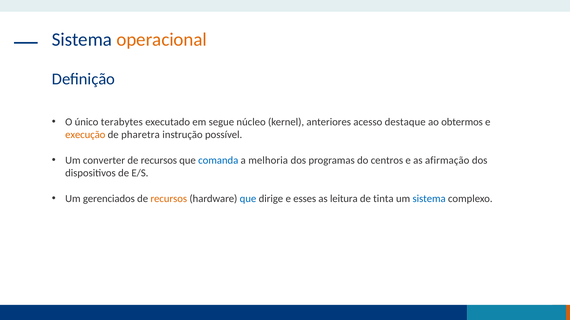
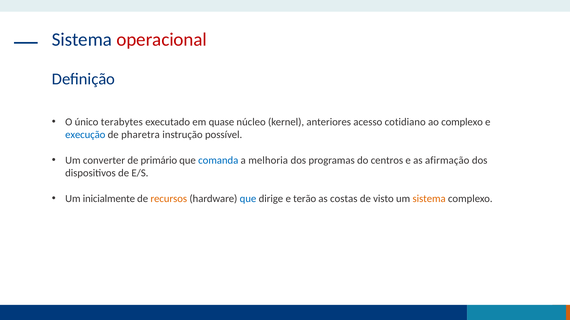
operacional colour: orange -> red (162, 40)
segue: segue -> quase (221, 122)
destaque: destaque -> cotidiano (405, 122)
ao obtermos: obtermos -> complexo (462, 122)
execução colour: orange -> blue (85, 135)
recursos: recursos -> primário (159, 161)
gerenciados: gerenciados -> inicialmente (109, 199)
esses: esses -> terão (305, 199)
leitura: leitura -> costas (344, 199)
tinta: tinta -> visto (383, 199)
sistema colour: blue -> orange (429, 199)
